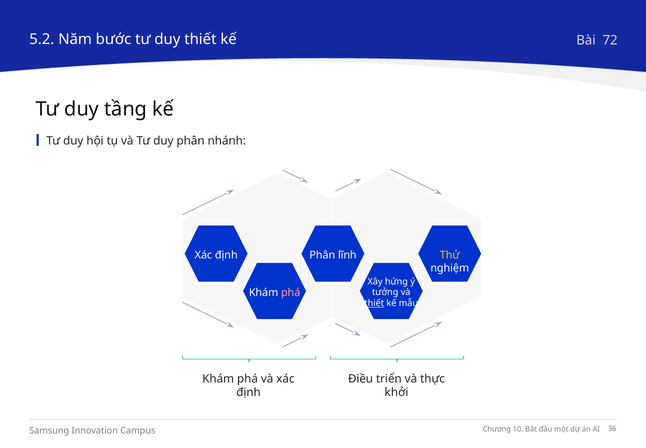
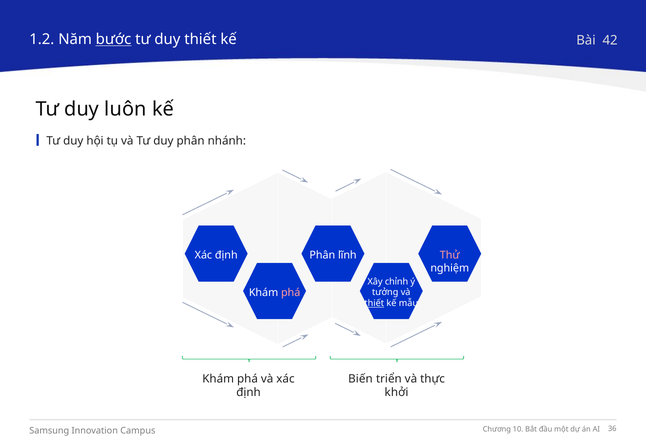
5.2: 5.2 -> 1.2 (42, 39)
bước underline: none -> present (114, 39)
72: 72 -> 42 (610, 40)
tầng: tầng -> luôn (126, 109)
Thử colour: yellow -> pink (450, 255)
hứng: hứng -> chỉnh (397, 281)
Điều: Điều -> Biến (360, 378)
